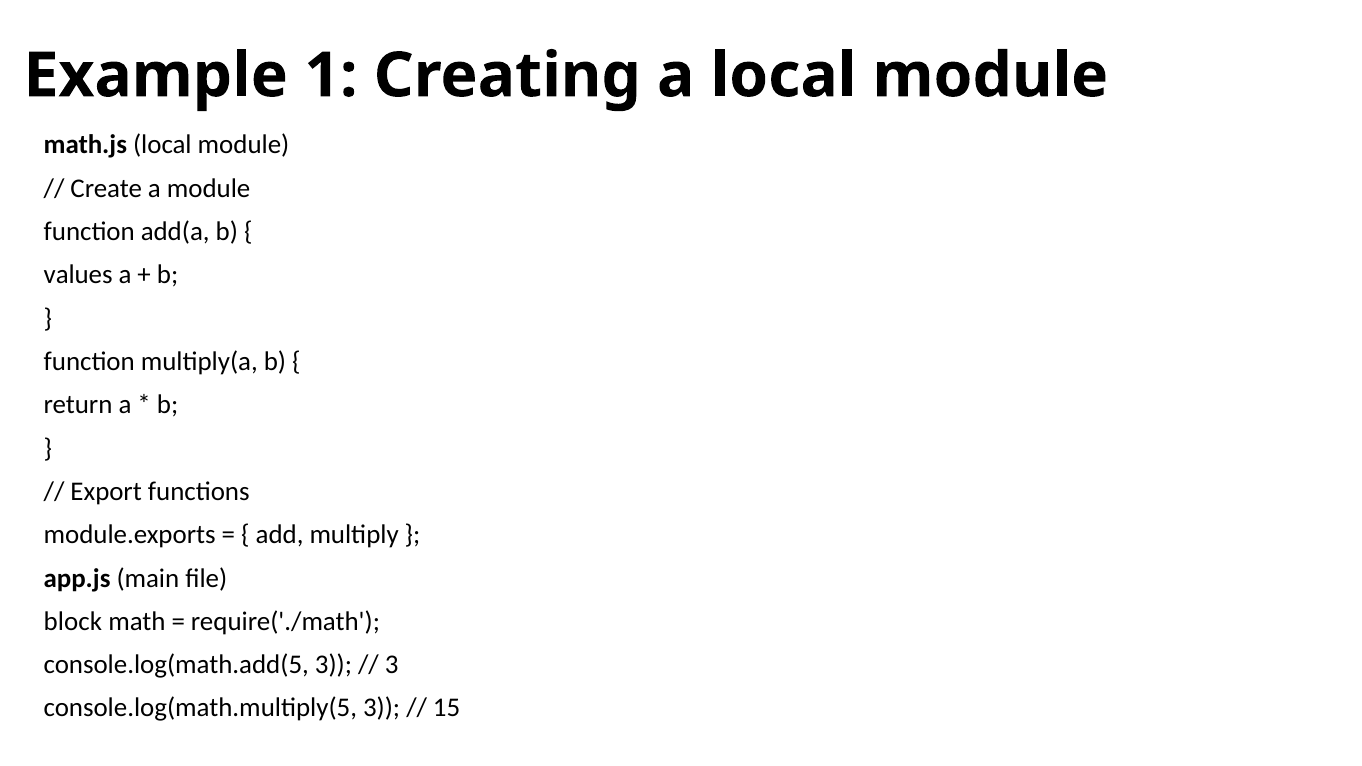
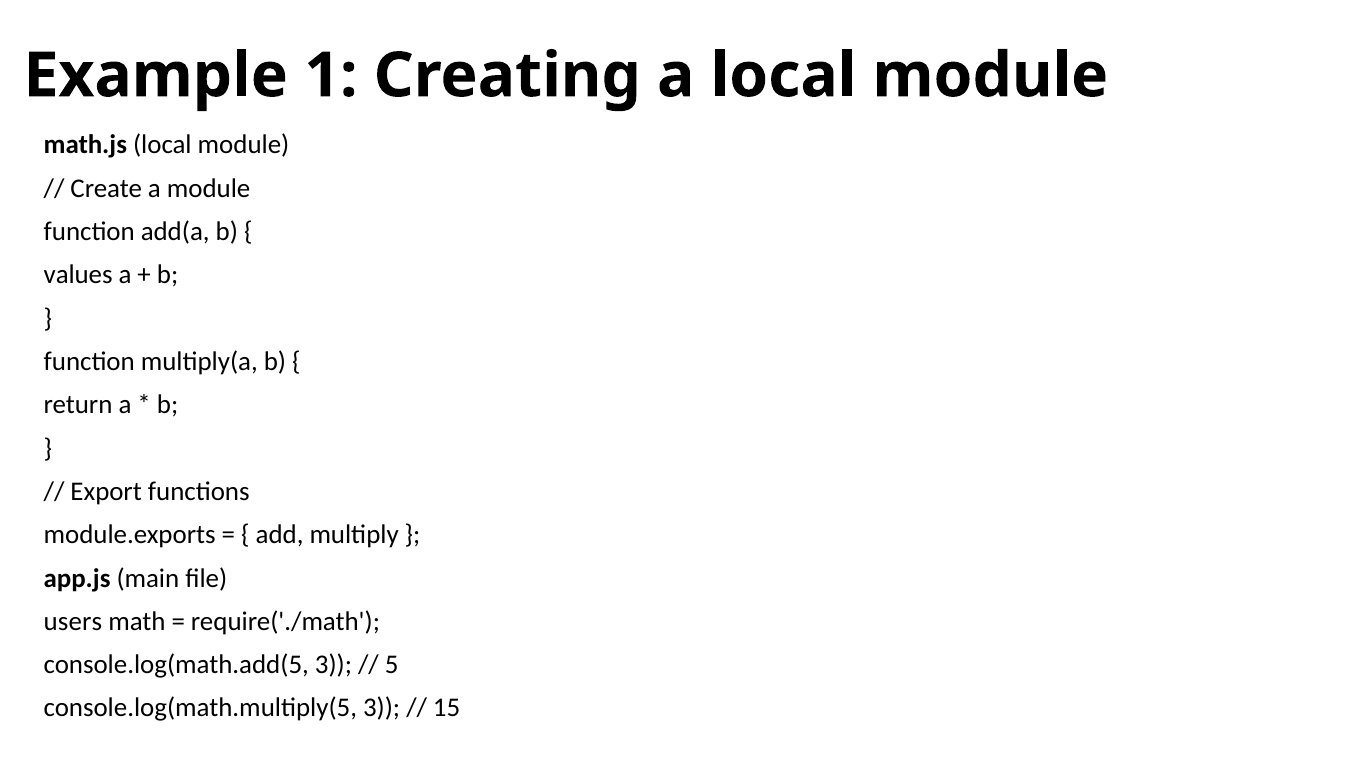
block: block -> users (73, 622)
3: 3 -> 5 (392, 665)
